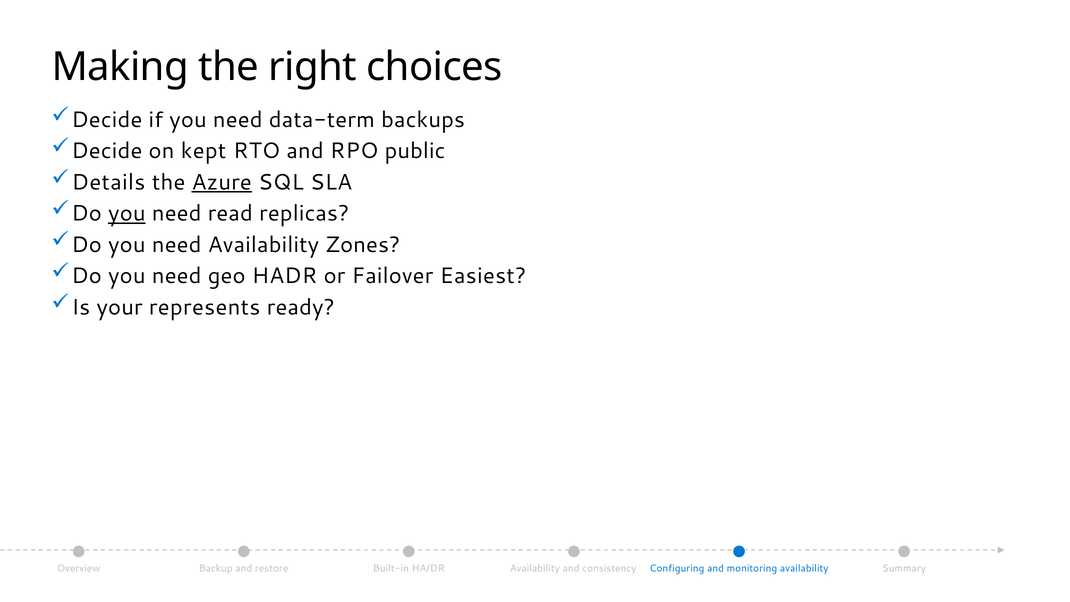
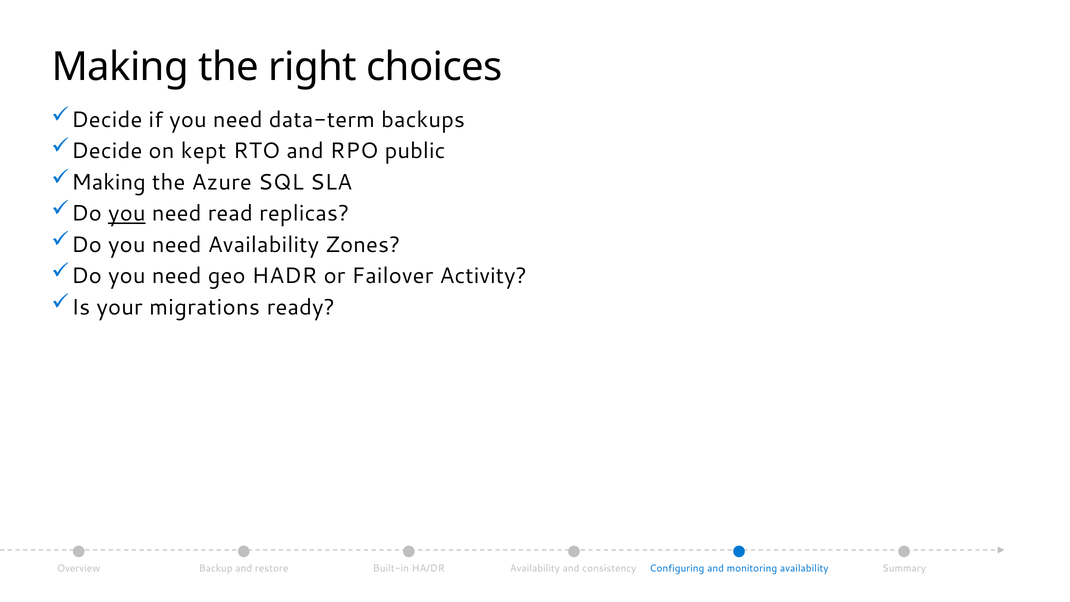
Details: Details -> Making (109, 182)
Azure underline: present -> none (222, 182)
Easiest: Easiest -> Activity (483, 276)
represents: represents -> migrations (205, 307)
